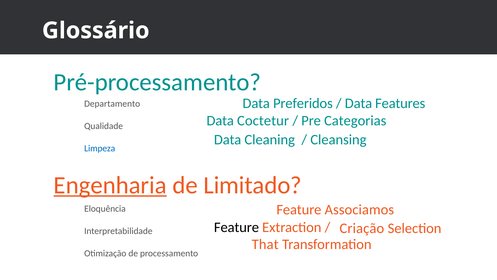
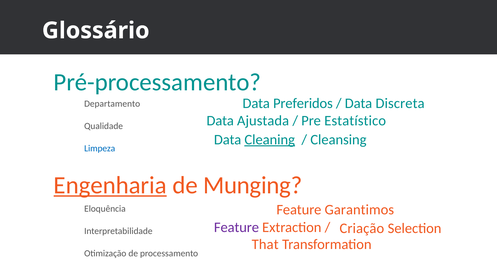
Features: Features -> Discreta (400, 103)
Coctetur: Coctetur -> Ajustada (263, 120)
Categorias: Categorias -> Estatístico (355, 120)
Cleaning underline: none -> present (270, 139)
Limitado: Limitado -> Munging (253, 185)
Associamos: Associamos -> Garantimos (359, 209)
Feature colour: black -> purple (236, 227)
